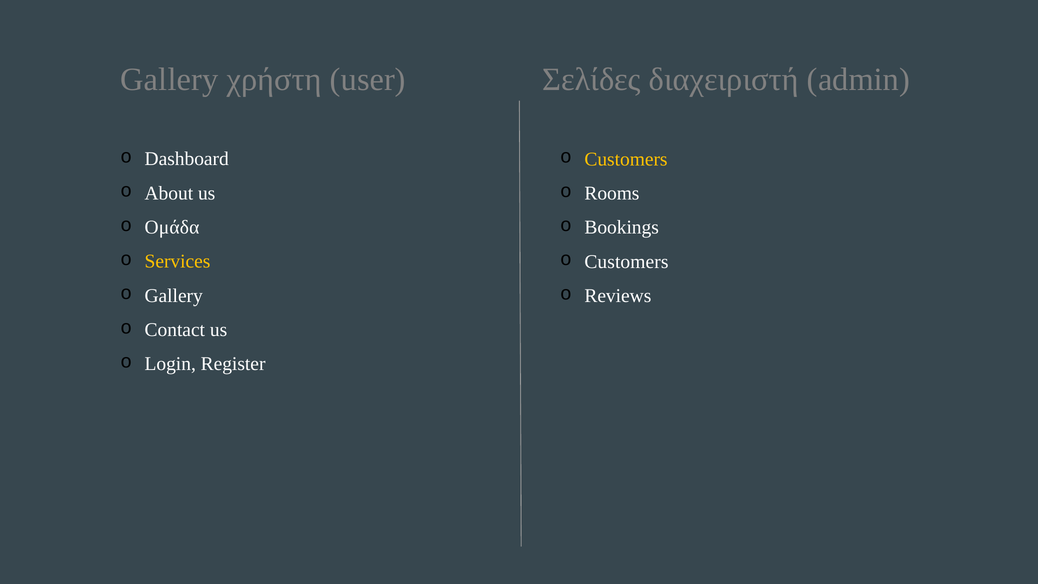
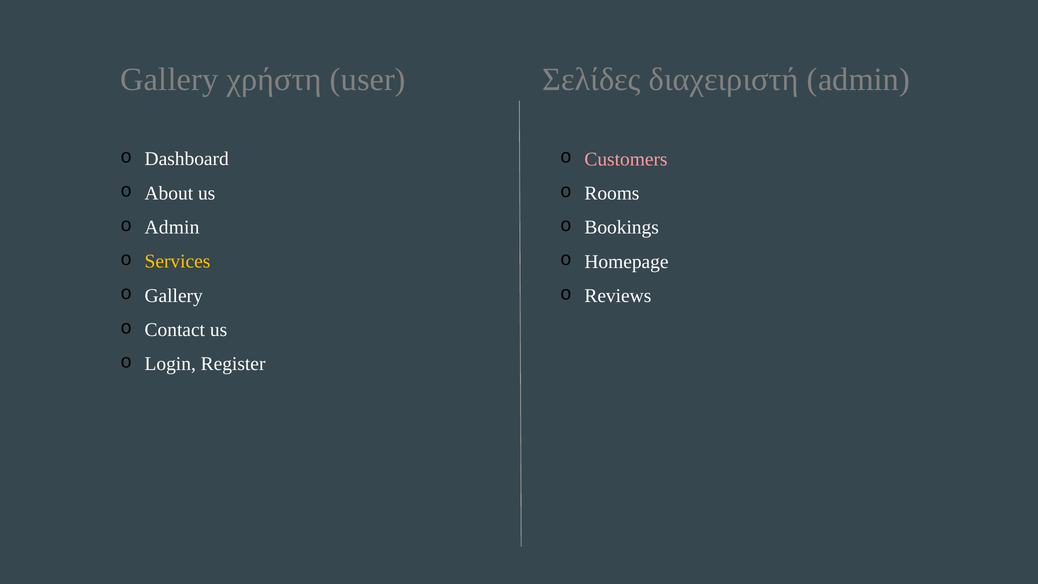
Customers colour: yellow -> pink (626, 159)
Ομάδα: Ομάδα -> Admin (172, 227)
Customers: Customers -> Homepage (626, 262)
